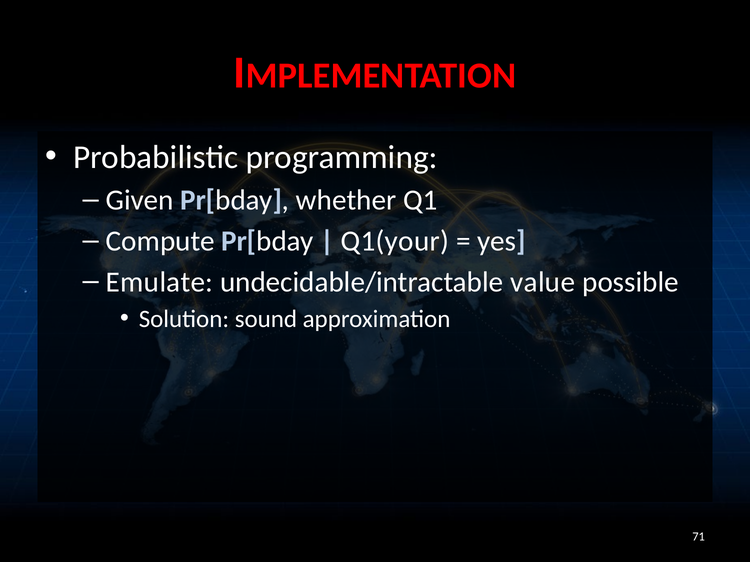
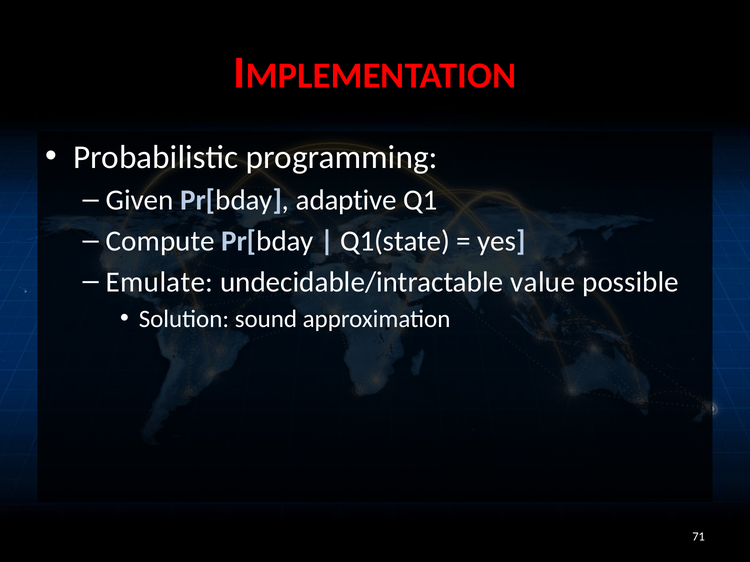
whether: whether -> adaptive (346, 200)
Q1(your: Q1(your -> Q1(state (395, 241)
